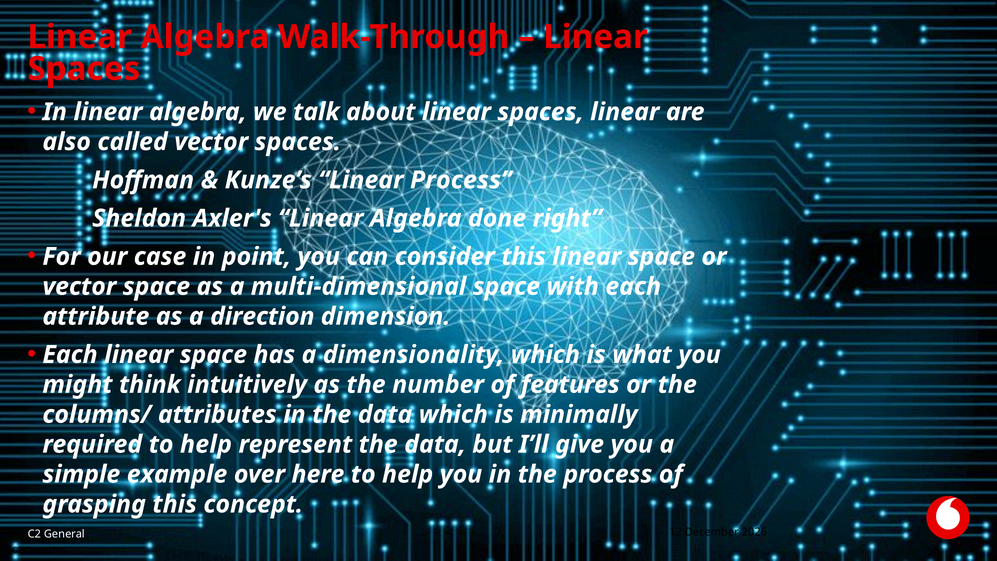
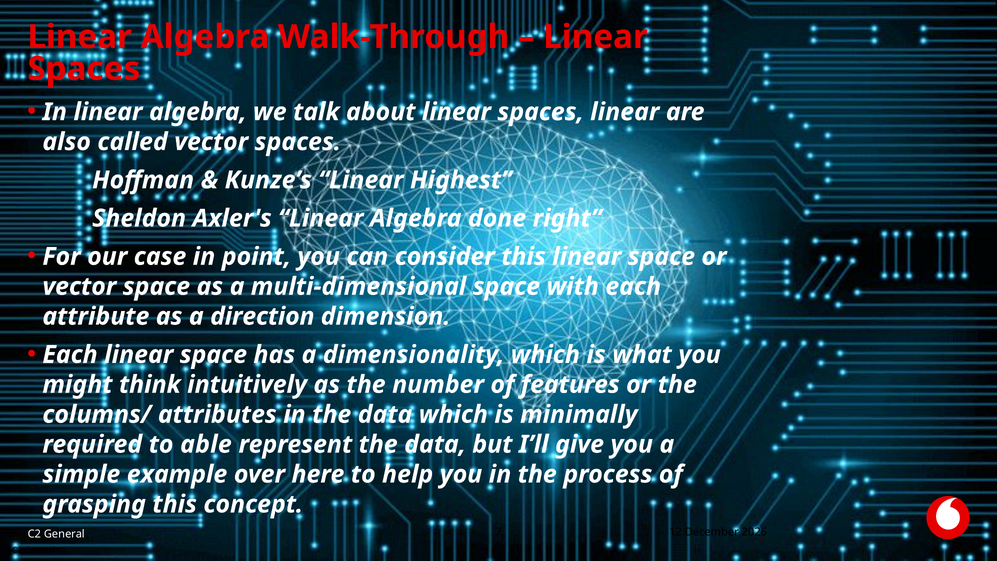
Linear Process: Process -> Highest (461, 180)
required to help: help -> able (206, 444)
